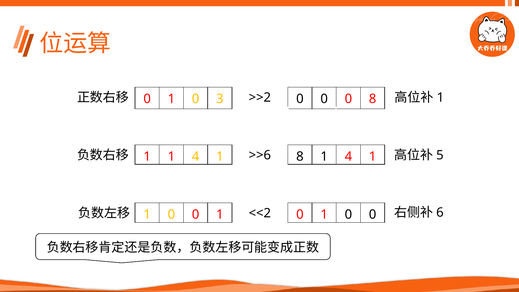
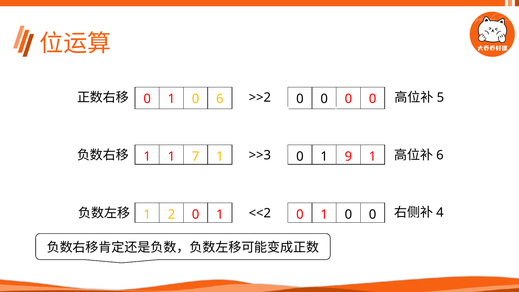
1: 1 -> 5 (440, 98)
0 3: 3 -> 6 (220, 99)
0 0 0 8: 8 -> 0 (373, 99)
5: 5 -> 6 (440, 155)
>>6: >>6 -> >>3 (260, 155)
1 1 4: 4 -> 7 (196, 156)
8: 8 -> 0 (300, 156)
4: 4 -> 9 (348, 156)
6: 6 -> 4 (440, 213)
0: 0 -> 2 (171, 214)
